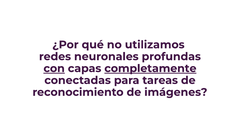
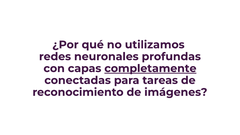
con underline: present -> none (54, 68)
